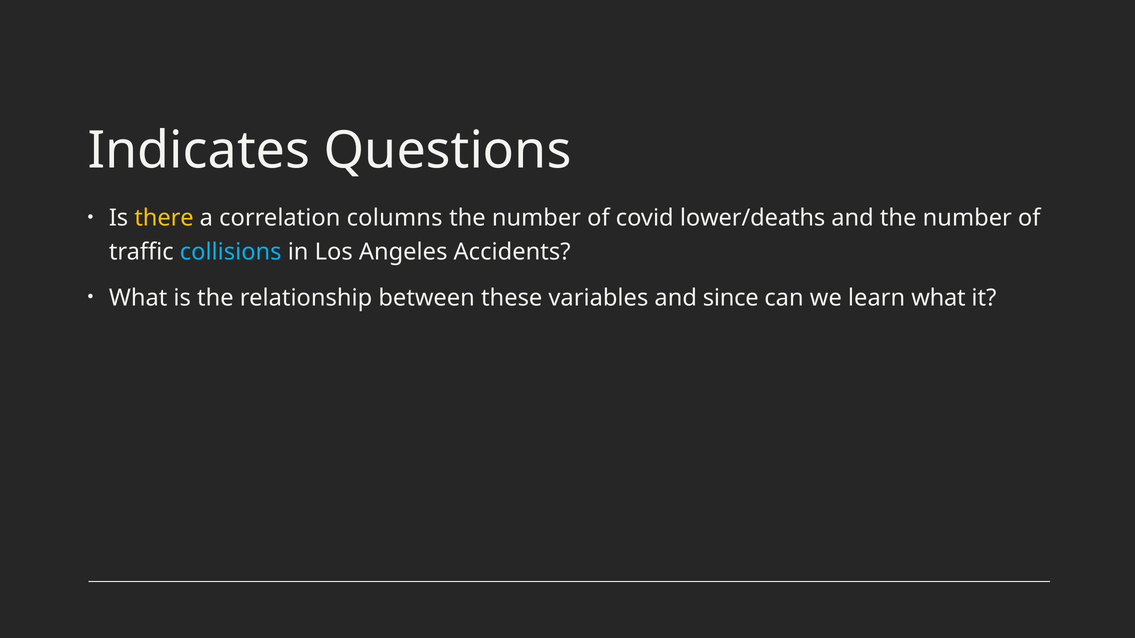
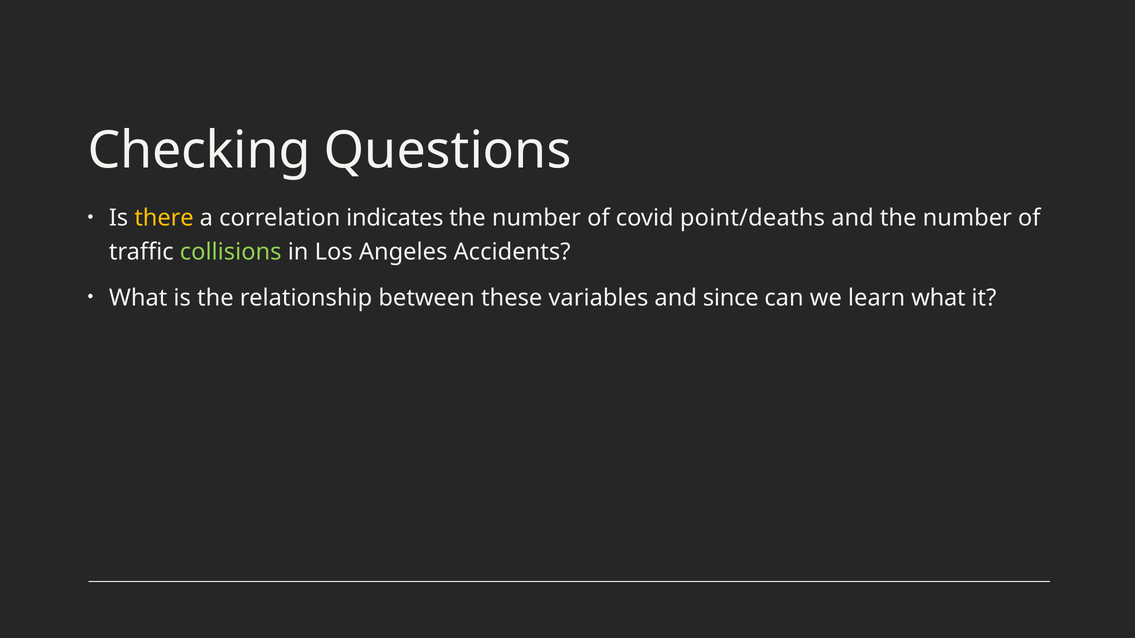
Indicates: Indicates -> Checking (199, 151)
columns: columns -> indicates (395, 218)
lower/deaths: lower/deaths -> point/deaths (752, 218)
collisions colour: light blue -> light green (231, 252)
